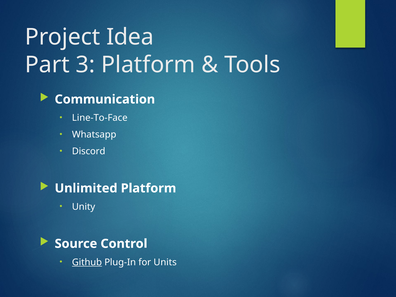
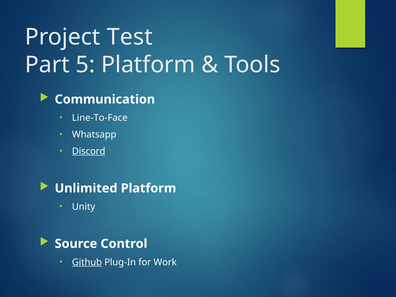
Idea: Idea -> Test (130, 37)
3: 3 -> 5 (85, 65)
Discord underline: none -> present (89, 151)
Units: Units -> Work (165, 262)
